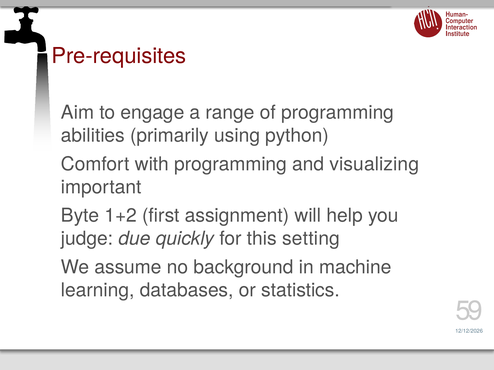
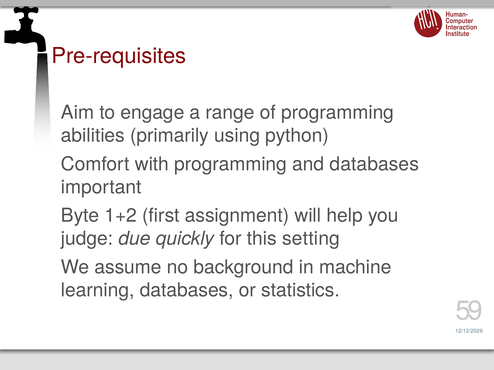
and visualizing: visualizing -> databases (374, 164)
